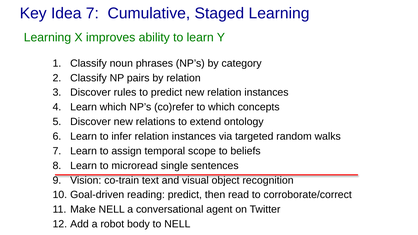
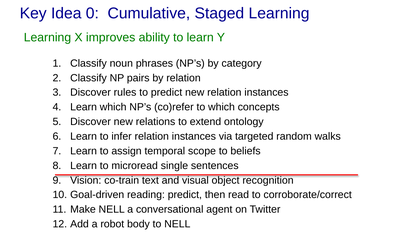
Idea 7: 7 -> 0 (92, 13)
